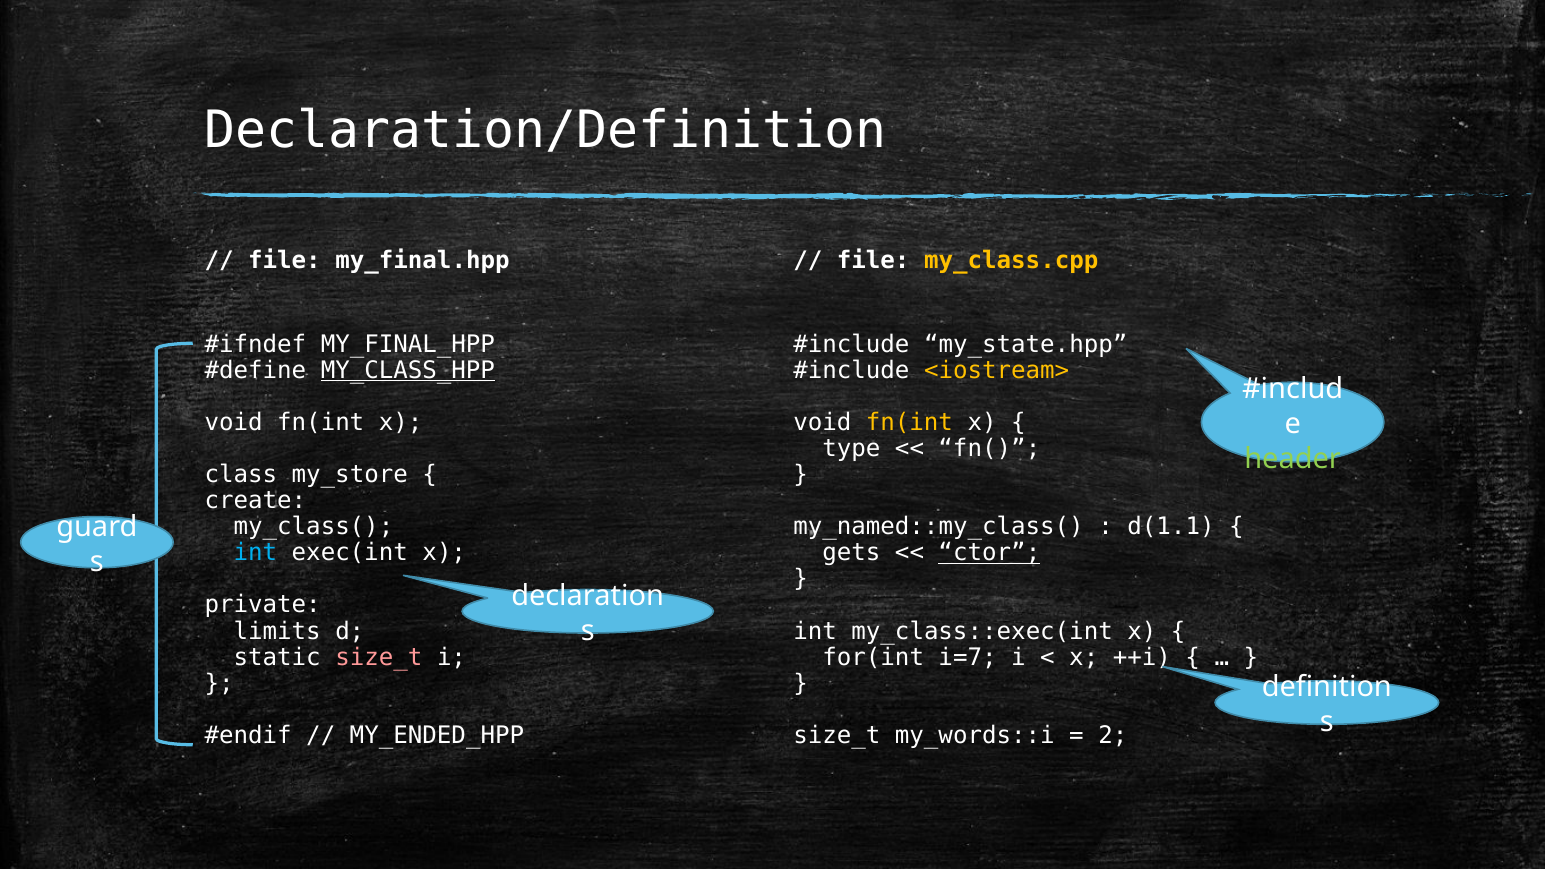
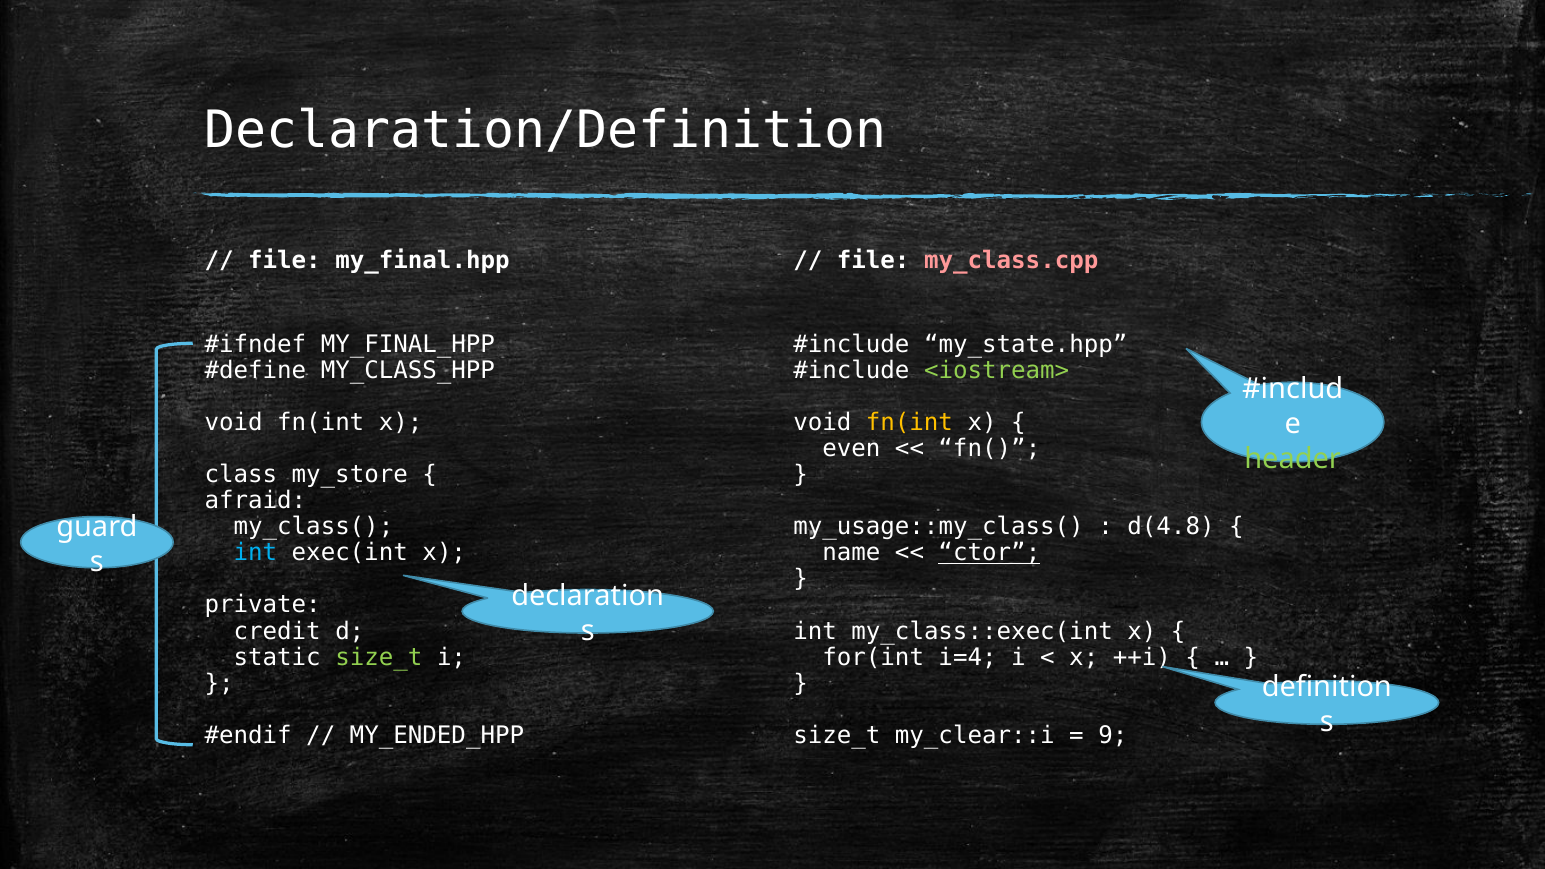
my_class.cpp colour: yellow -> pink (1011, 260)
MY_CLASS_HPP underline: present -> none (408, 370)
<iostream> colour: yellow -> light green (997, 370)
type: type -> even (851, 449)
create: create -> afraid (255, 501)
my_named::my_class(: my_named::my_class( -> my_usage::my_class( (939, 527)
d(1.1: d(1.1 -> d(4.8 (1171, 527)
gets: gets -> name (851, 553)
limits: limits -> credit (277, 631)
size_t colour: pink -> light green (379, 657)
i=7: i=7 -> i=4 (968, 657)
my_words::i: my_words::i -> my_clear::i (975, 736)
2: 2 -> 9 (1113, 736)
